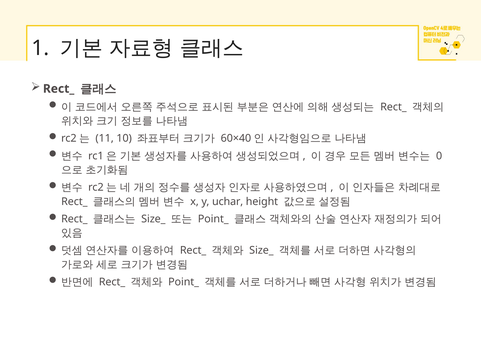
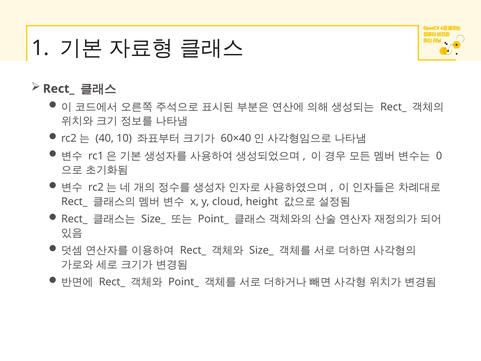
11: 11 -> 40 (105, 138)
uchar: uchar -> cloud (228, 201)
